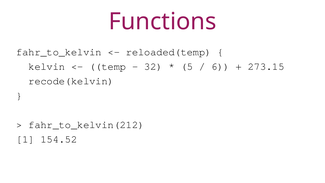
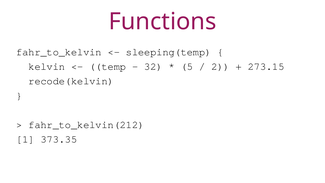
reloaded(temp: reloaded(temp -> sleeping(temp (169, 52)
6: 6 -> 2 (220, 66)
154.52: 154.52 -> 373.35 (59, 139)
